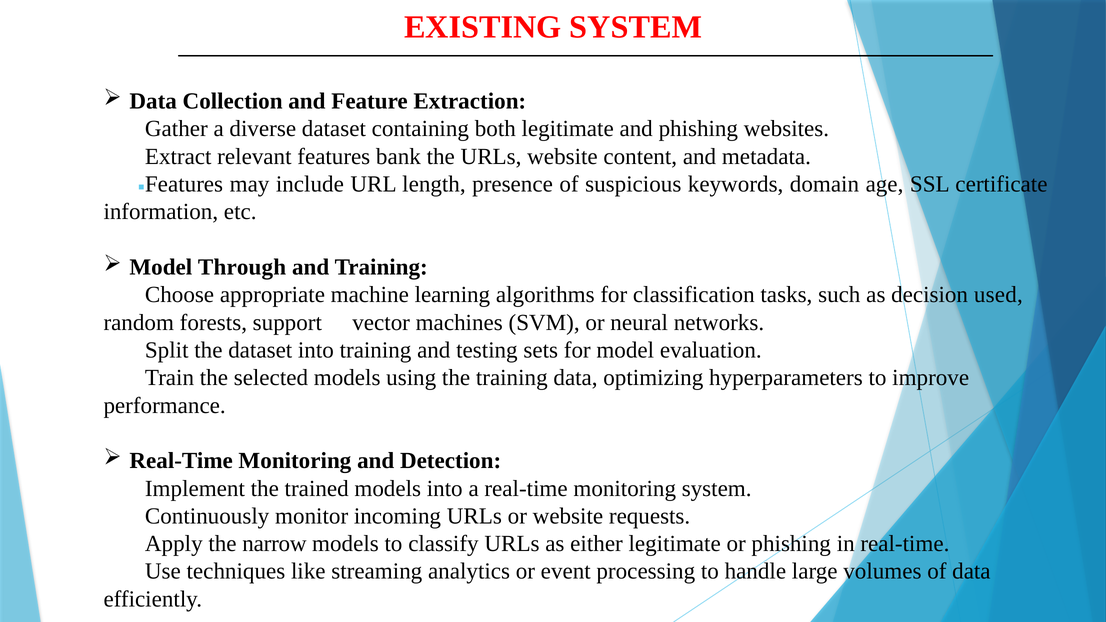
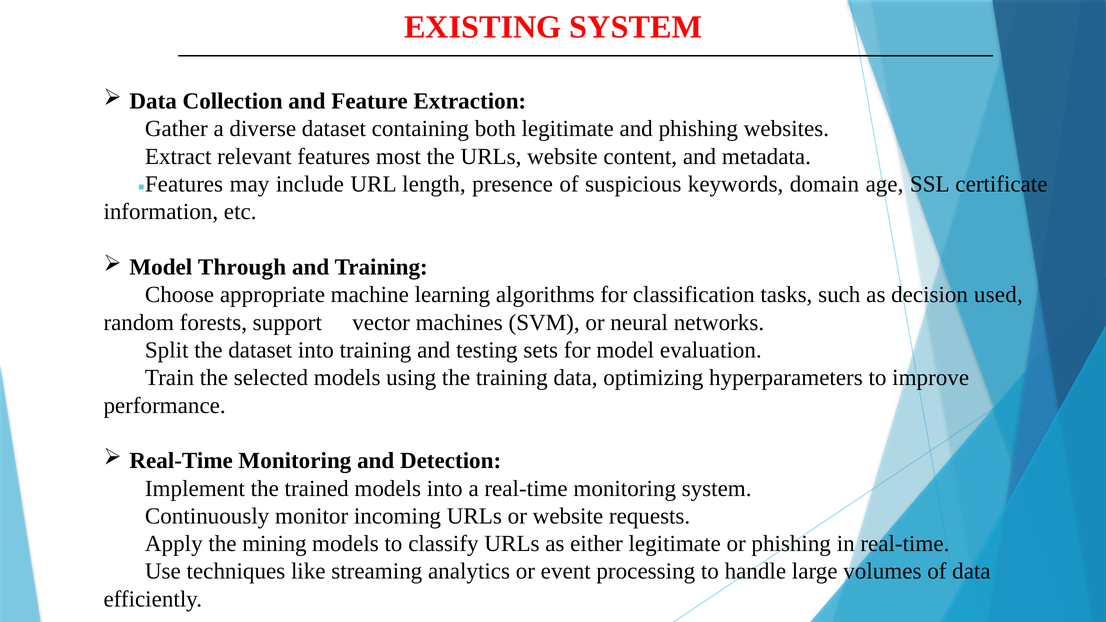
bank: bank -> most (398, 157)
narrow: narrow -> mining (274, 544)
